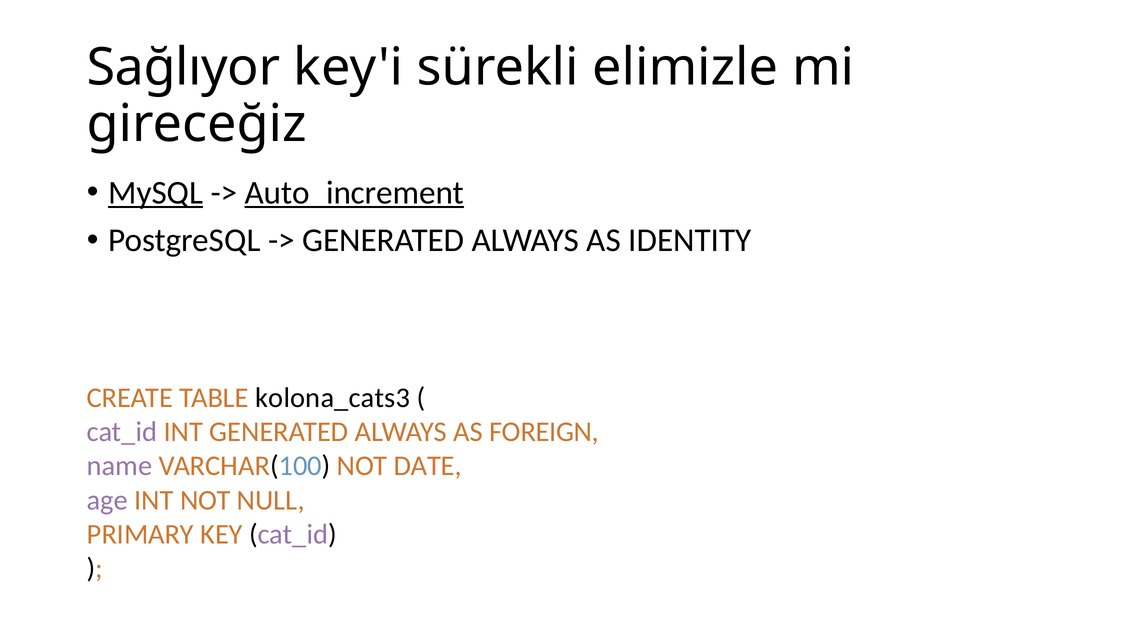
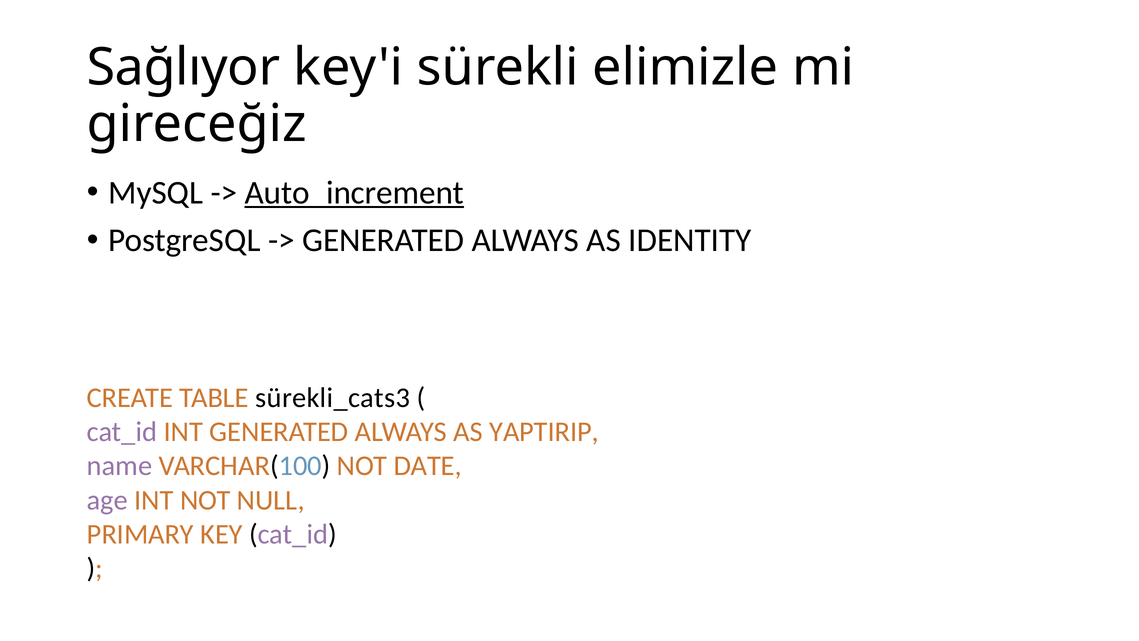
MySQL underline: present -> none (156, 193)
kolona_cats3: kolona_cats3 -> sürekli_cats3 (333, 397)
FOREIGN: FOREIGN -> YAPTIRIP (544, 432)
